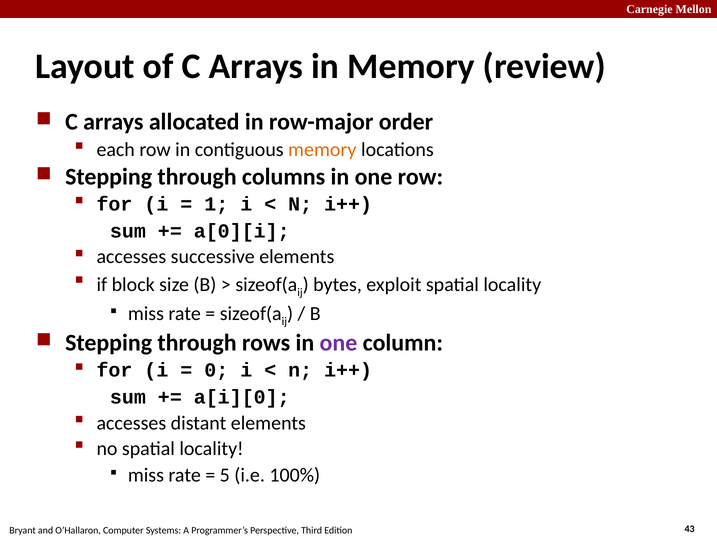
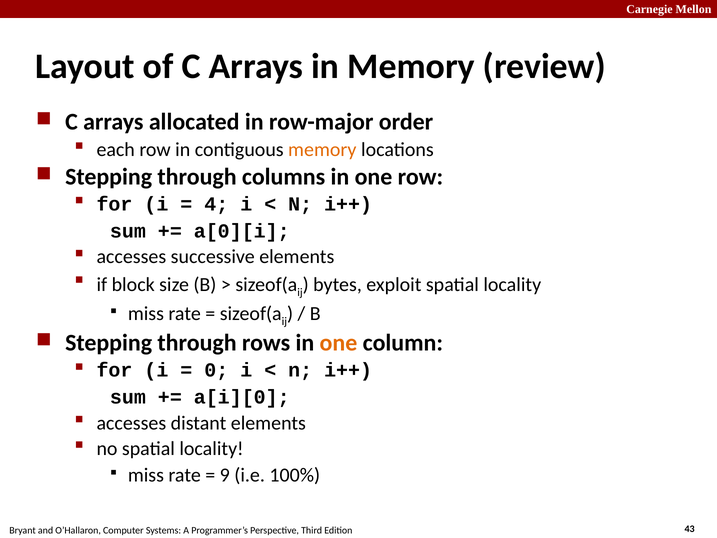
1: 1 -> 4 (216, 204)
one colour: purple -> orange (338, 343)
5: 5 -> 9 (225, 475)
